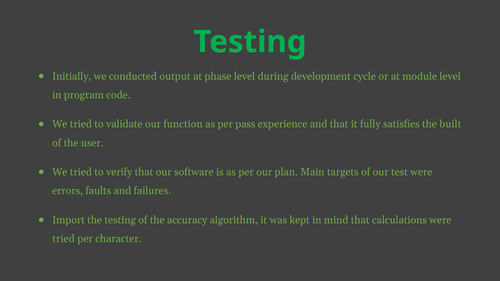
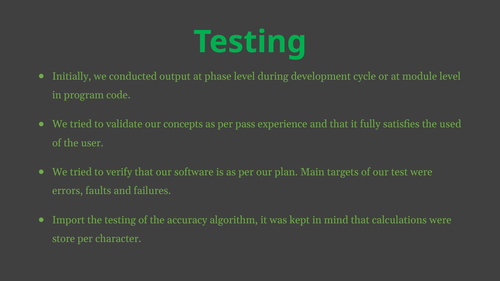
function: function -> concepts (183, 124)
built: built -> used (450, 124)
tried: tried -> store (64, 239)
